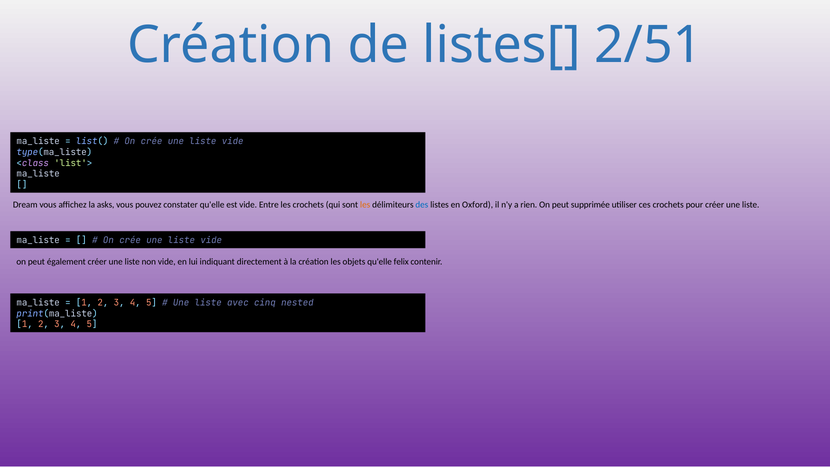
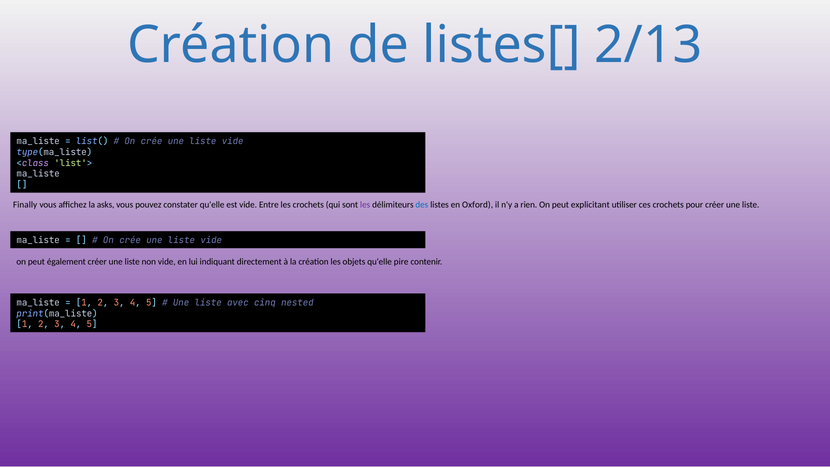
2/51: 2/51 -> 2/13 (648, 45)
Dream: Dream -> Finally (25, 205)
les colour: orange -> purple (365, 205)
supprimée: supprimée -> explicitant (590, 205)
felix: felix -> pire (401, 262)
